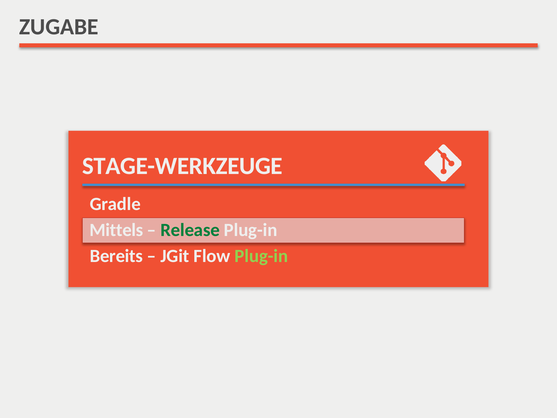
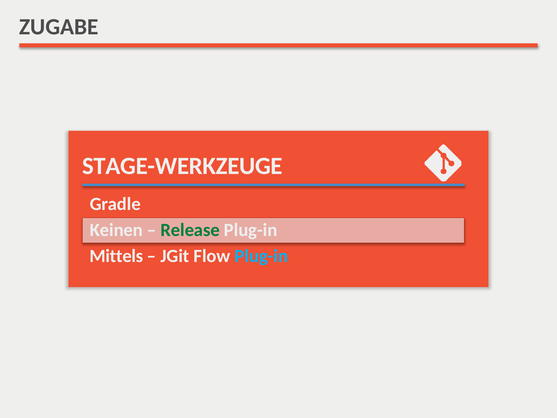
Mittels: Mittels -> Keinen (116, 230)
Bereits: Bereits -> Mittels (116, 256)
Plug-in colour: light green -> light blue (261, 256)
